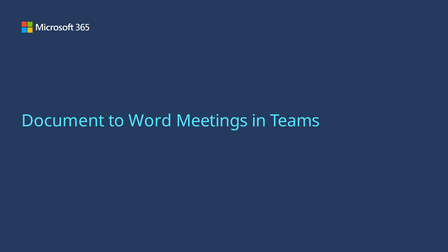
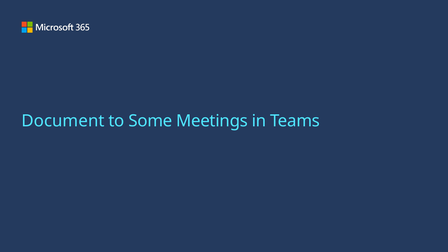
Word: Word -> Some (150, 121)
